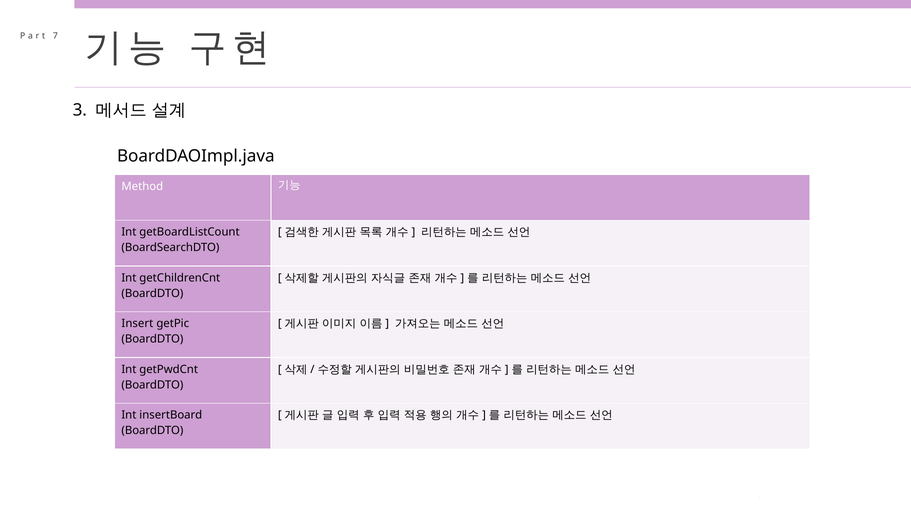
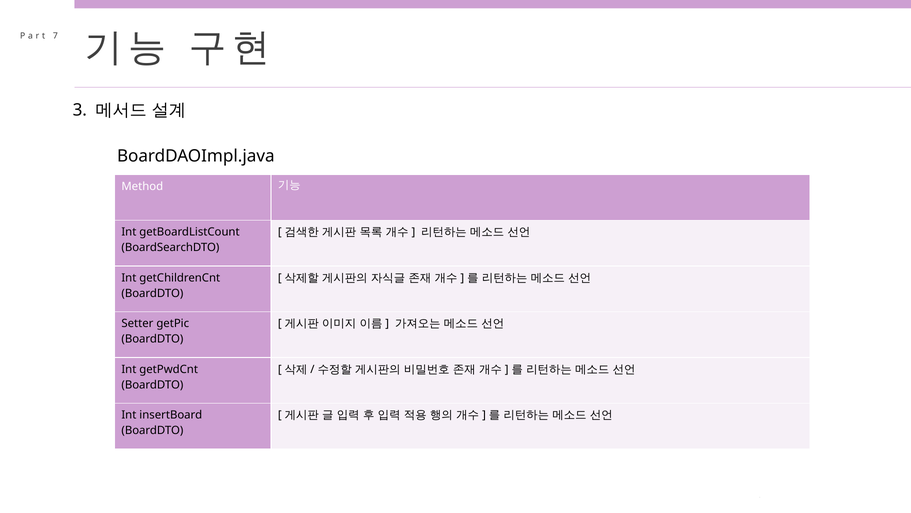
Insert: Insert -> Setter (137, 323)
